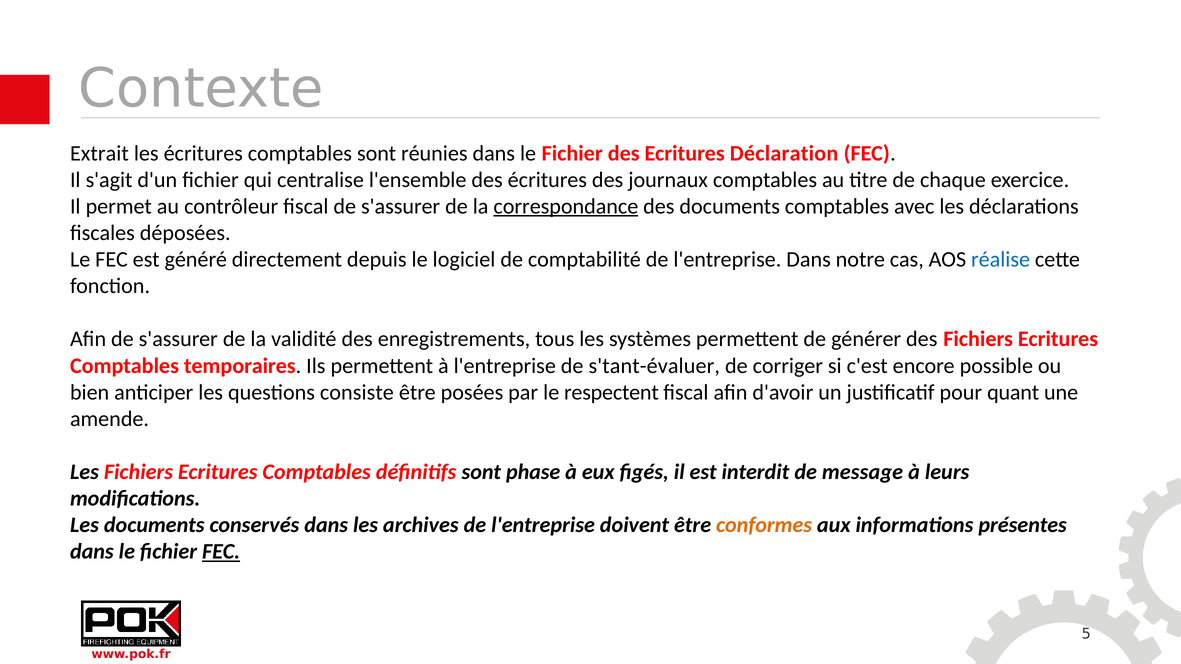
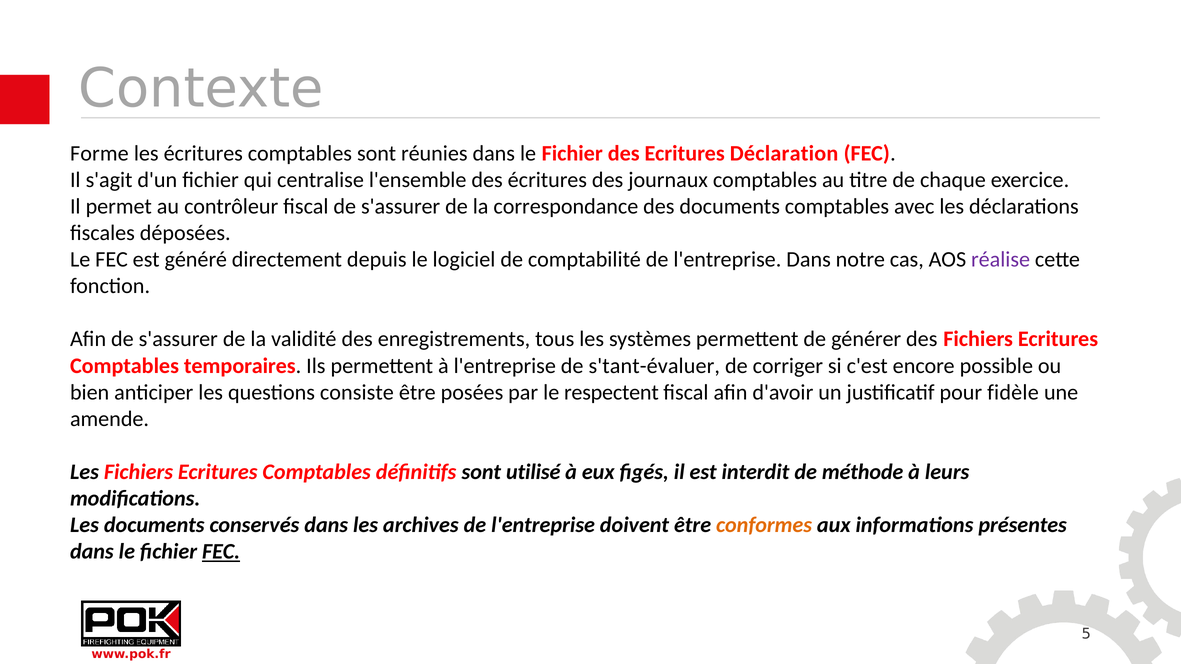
Extrait: Extrait -> Forme (99, 153)
correspondance underline: present -> none (566, 206)
réalise colour: blue -> purple (1001, 260)
quant: quant -> fidèle (1013, 392)
phase: phase -> utilisé (533, 472)
message: message -> méthode (863, 472)
